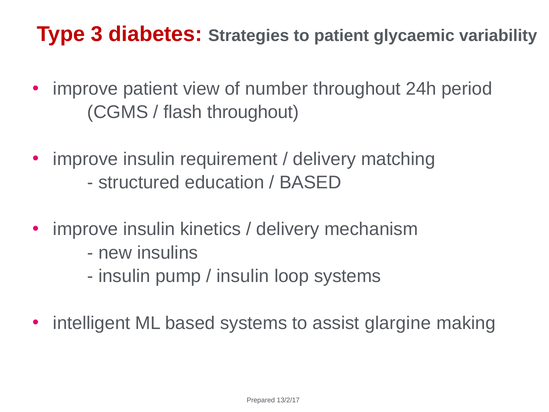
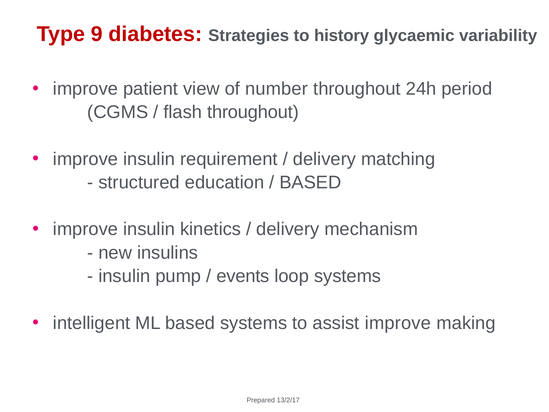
3: 3 -> 9 (97, 34)
to patient: patient -> history (342, 36)
insulin: insulin -> events (243, 276)
assist glargine: glargine -> improve (398, 323)
